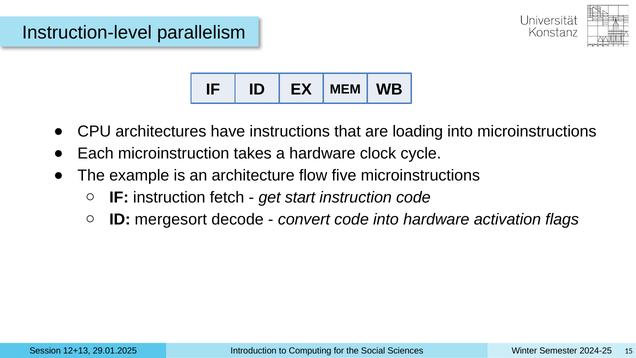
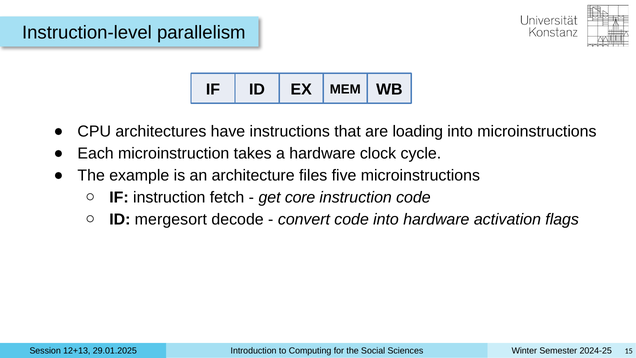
flow: flow -> files (313, 176)
start: start -> core (300, 197)
